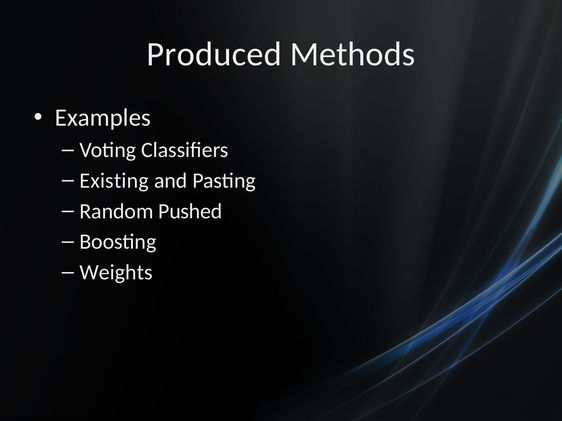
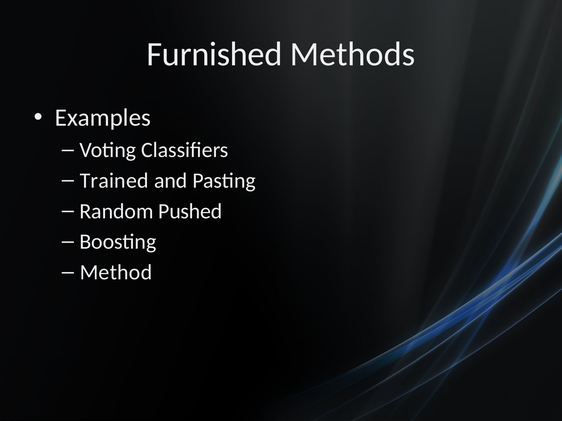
Produced: Produced -> Furnished (214, 54)
Existing: Existing -> Trained (114, 181)
Weights: Weights -> Method (116, 273)
